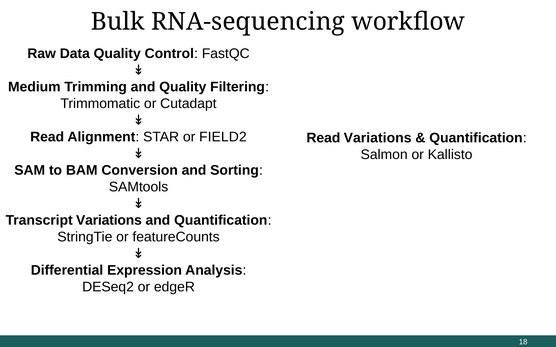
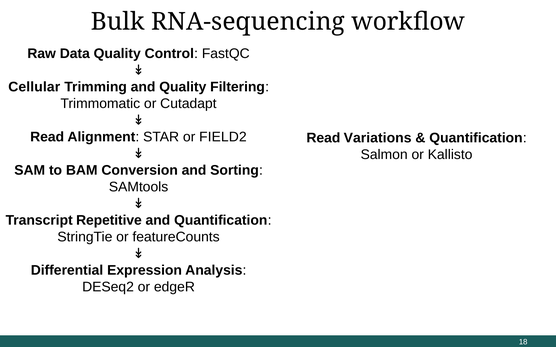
Medium: Medium -> Cellular (34, 87)
Transcript Variations: Variations -> Repetitive (109, 221)
